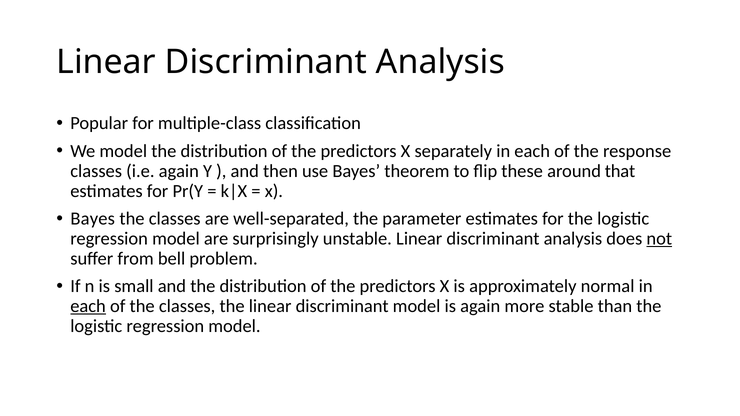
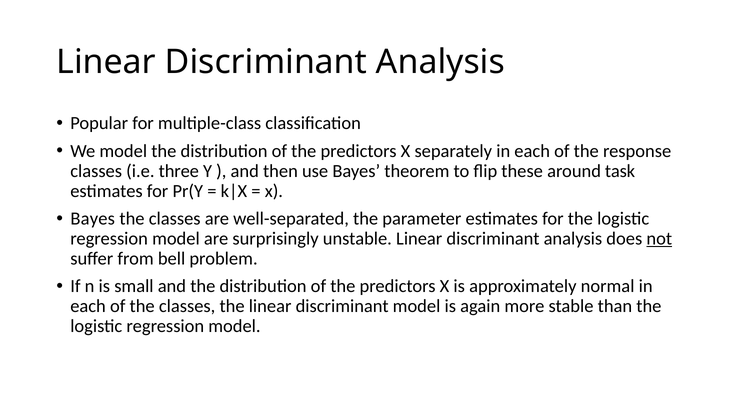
i.e again: again -> three (179, 171)
that: that -> task (620, 171)
each underline: present -> none (88, 306)
